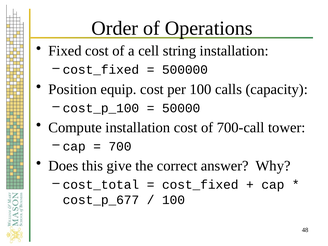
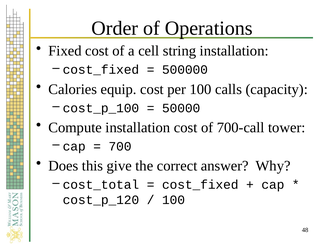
Position: Position -> Calories (73, 89)
cost_p_677: cost_p_677 -> cost_p_120 (101, 200)
